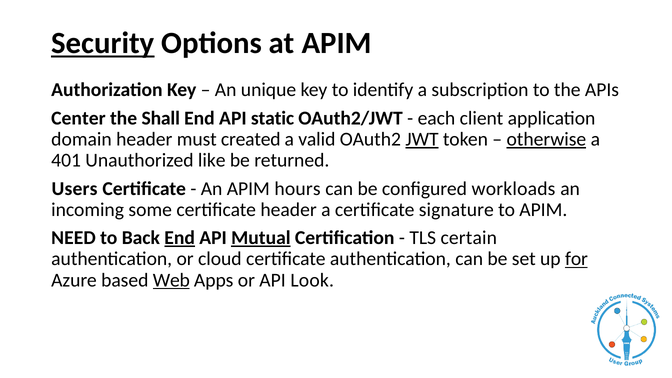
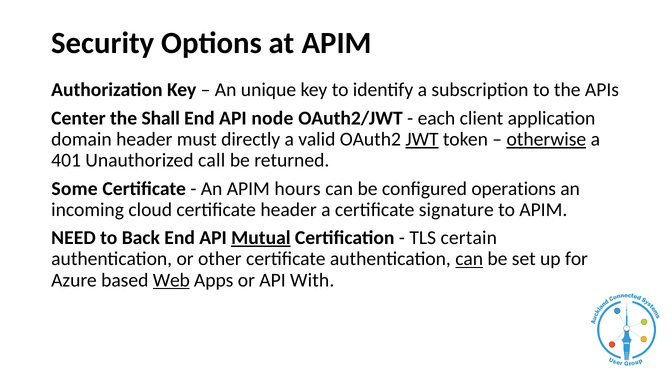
Security underline: present -> none (103, 43)
static: static -> node (272, 118)
created: created -> directly (251, 139)
like: like -> call (212, 160)
Users: Users -> Some (75, 189)
workloads: workloads -> operations (514, 189)
some: some -> cloud (150, 210)
End underline: present -> none (180, 238)
cloud: cloud -> other (220, 259)
can underline: none -> present (469, 259)
for underline: present -> none (576, 259)
Look: Look -> With (312, 280)
